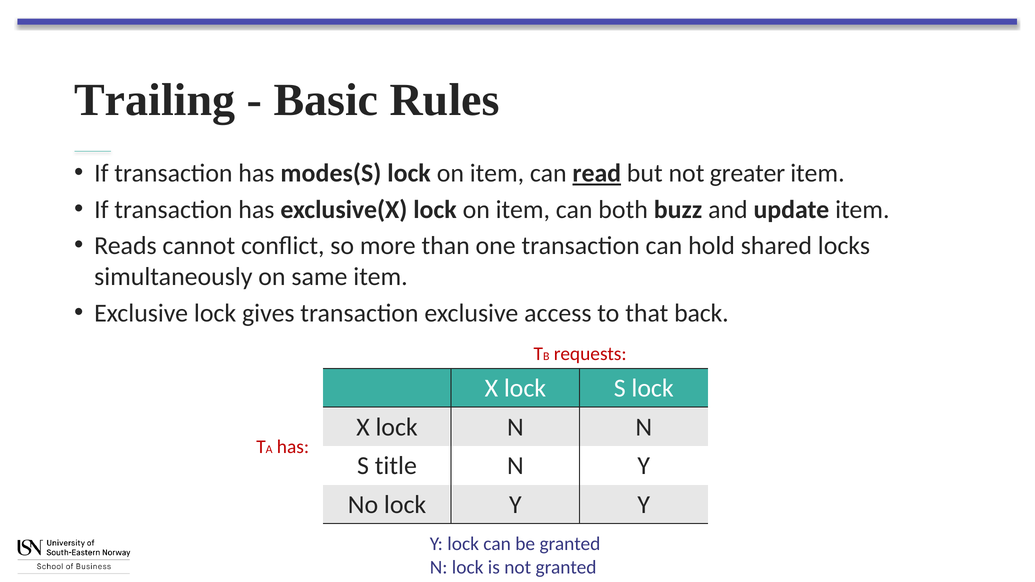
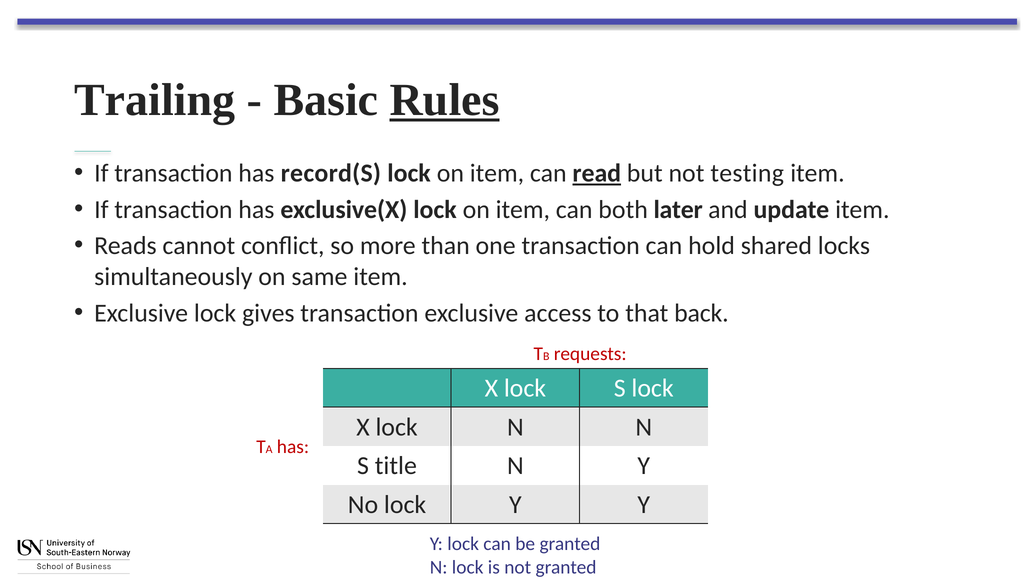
Rules underline: none -> present (445, 100)
modes(S: modes(S -> record(S (331, 173)
greater: greater -> testing (747, 173)
buzz: buzz -> later (678, 210)
